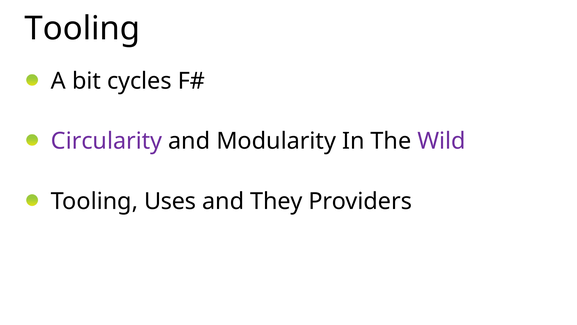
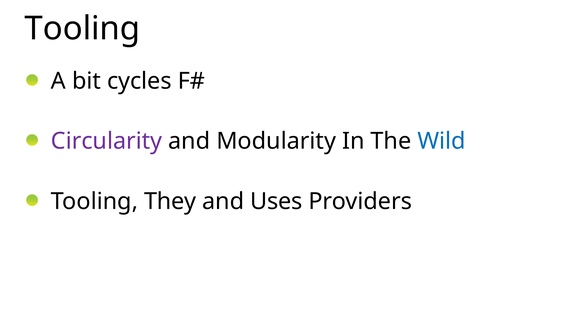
Wild colour: purple -> blue (442, 141)
Uses: Uses -> They (170, 201)
They: They -> Uses (276, 201)
